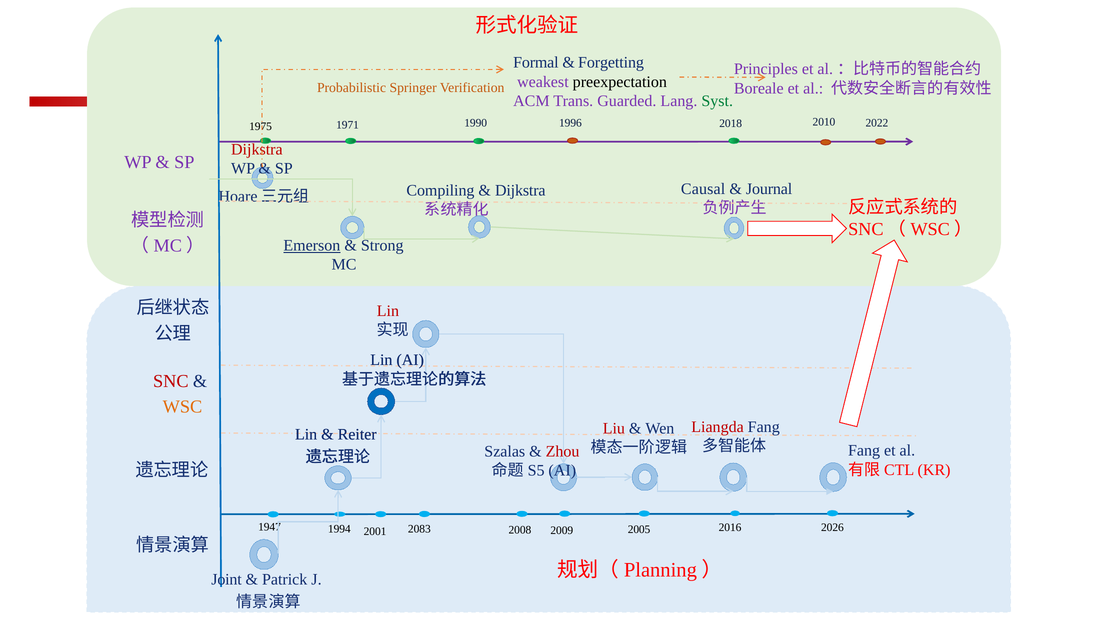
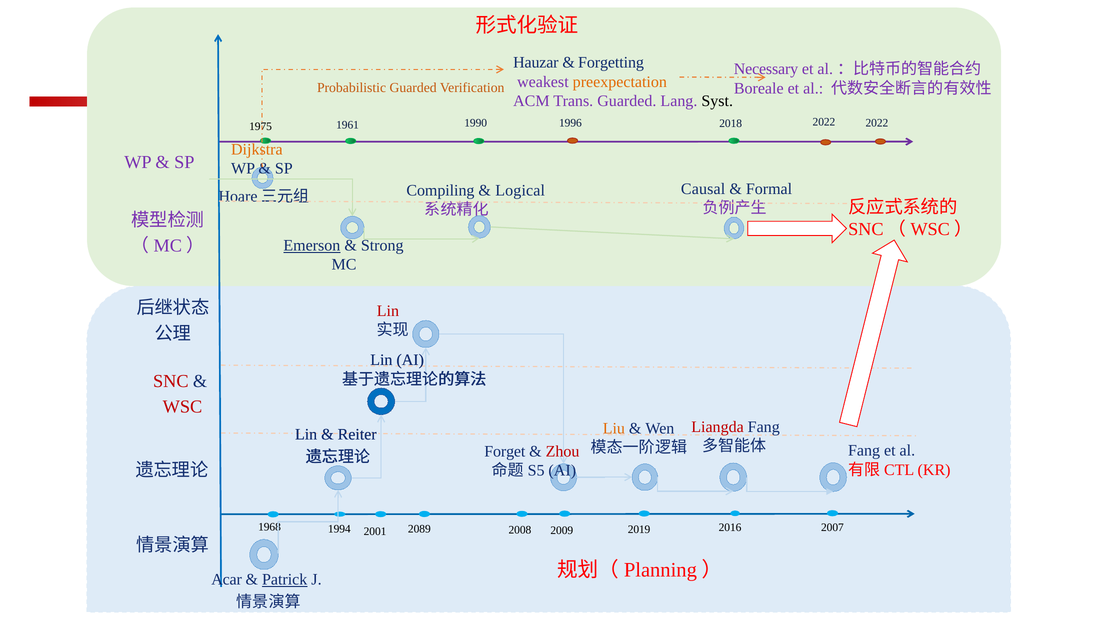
Formal: Formal -> Hauzar (536, 63)
Principles: Principles -> Necessary (766, 69)
preexpectation colour: black -> orange (620, 82)
Probabilistic Springer: Springer -> Guarded (413, 88)
Syst colour: green -> black (717, 101)
2010: 2010 -> 2022 (824, 122)
1971: 1971 -> 1961 (348, 125)
Dijkstra colour: red -> orange (257, 149)
Journal: Journal -> Formal (769, 189)
Dijkstra: Dijkstra -> Logical (520, 190)
WSC colour: orange -> red (182, 407)
Liu colour: red -> orange (614, 428)
Szalas: Szalas -> Forget (505, 451)
1947: 1947 -> 1968 (270, 527)
2083: 2083 -> 2089 (419, 529)
2005: 2005 -> 2019 (639, 530)
2026: 2026 -> 2007 (832, 528)
Joint: Joint -> Acar (227, 580)
Patrick underline: none -> present (285, 580)
